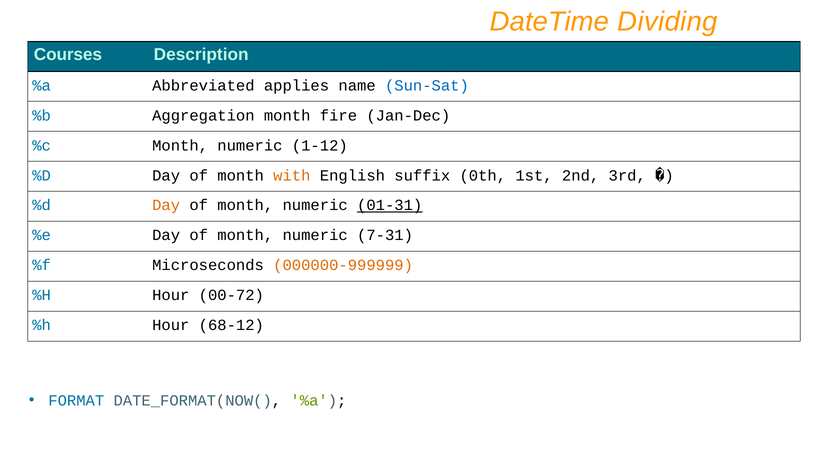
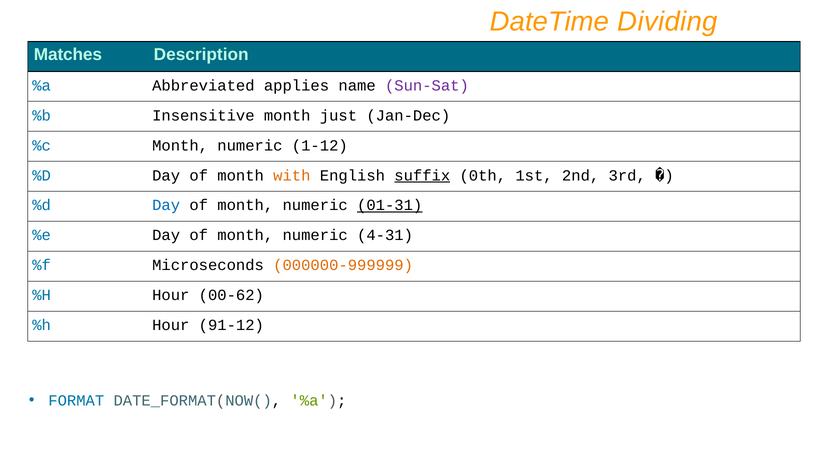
Courses: Courses -> Matches (68, 55)
Sun-Sat colour: blue -> purple (427, 86)
Aggregation: Aggregation -> Insensitive (203, 116)
fire: fire -> just (338, 116)
suffix underline: none -> present (422, 176)
Day colour: orange -> blue (166, 206)
7-31: 7-31 -> 4-31 (385, 236)
00-72: 00-72 -> 00-62 (231, 296)
68-12: 68-12 -> 91-12 (231, 326)
